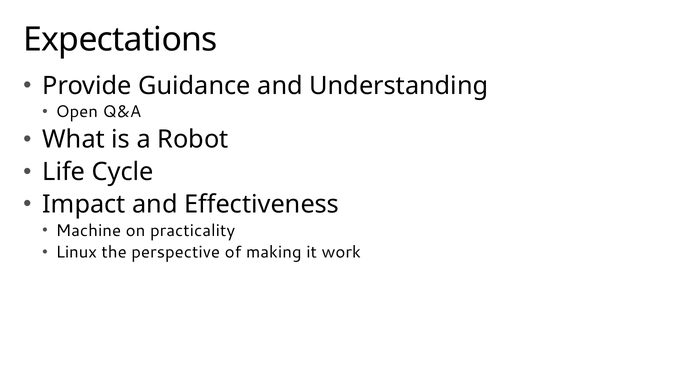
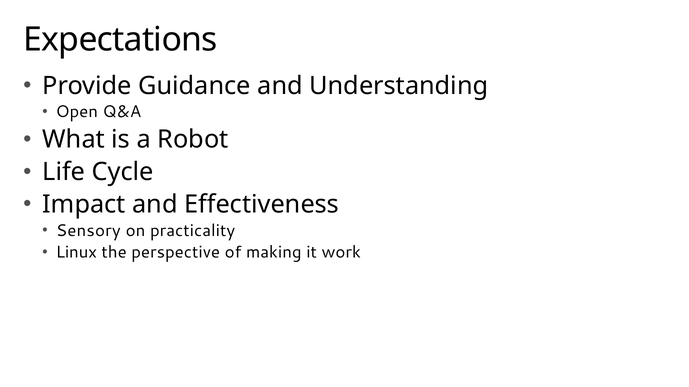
Machine: Machine -> Sensory (88, 231)
